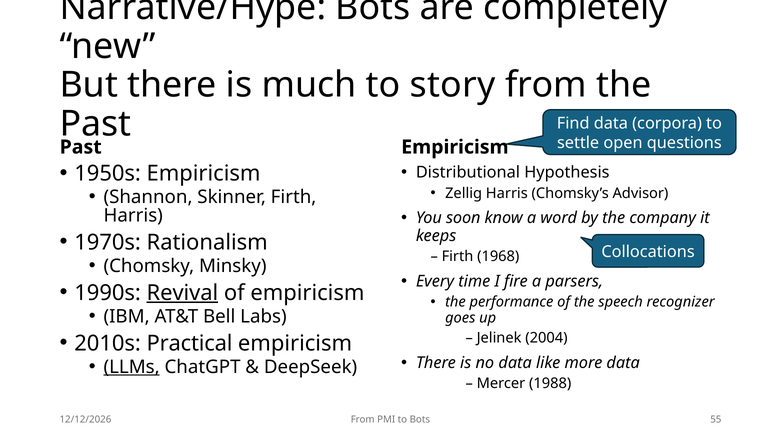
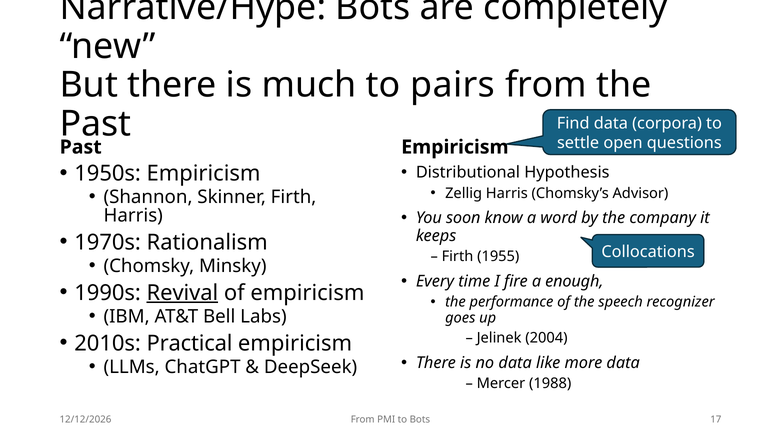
story: story -> pairs (453, 85)
1968: 1968 -> 1955 (498, 256)
parsers: parsers -> enough (574, 281)
LLMs underline: present -> none (132, 366)
55: 55 -> 17 (716, 419)
